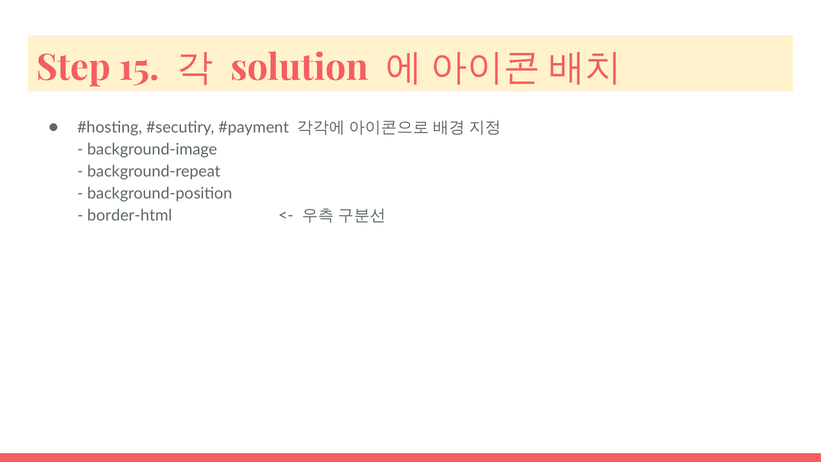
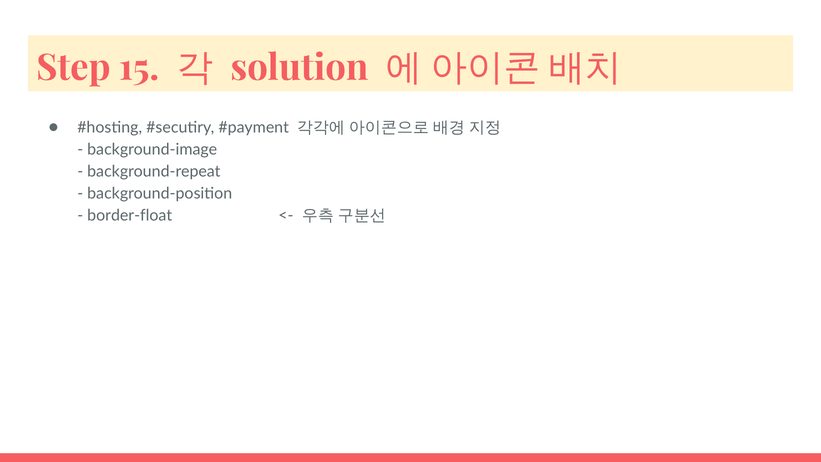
border-html: border-html -> border-float (130, 215)
